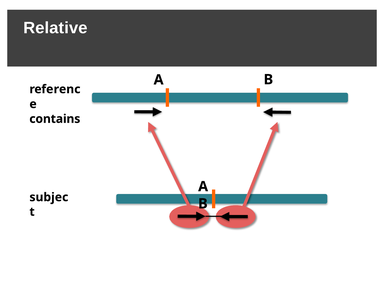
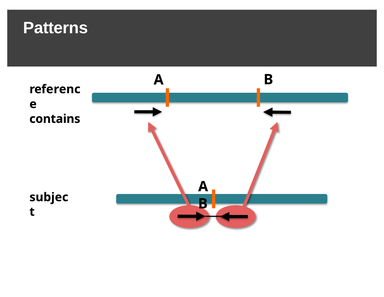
Relative: Relative -> Patterns (56, 28)
